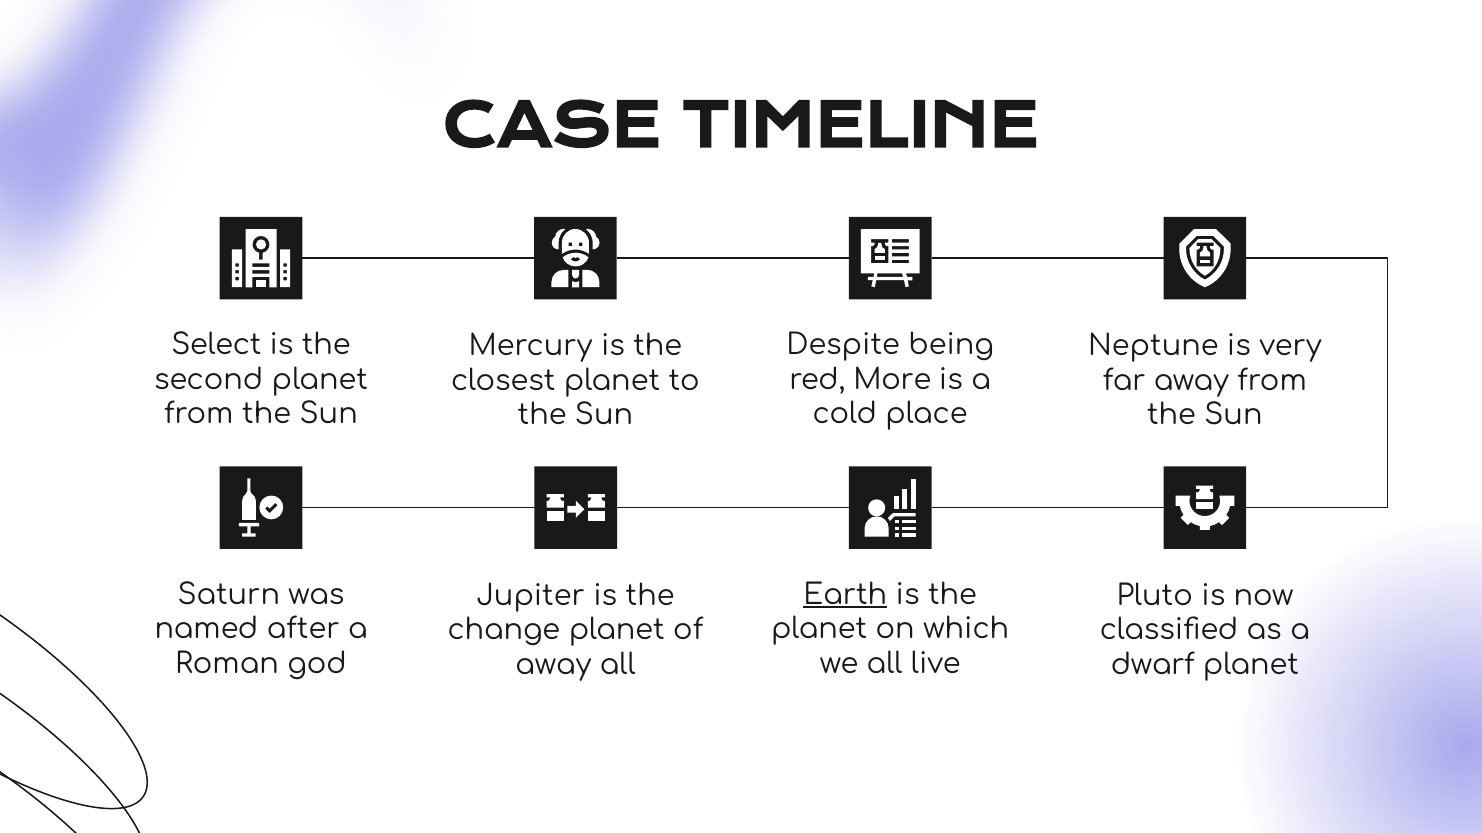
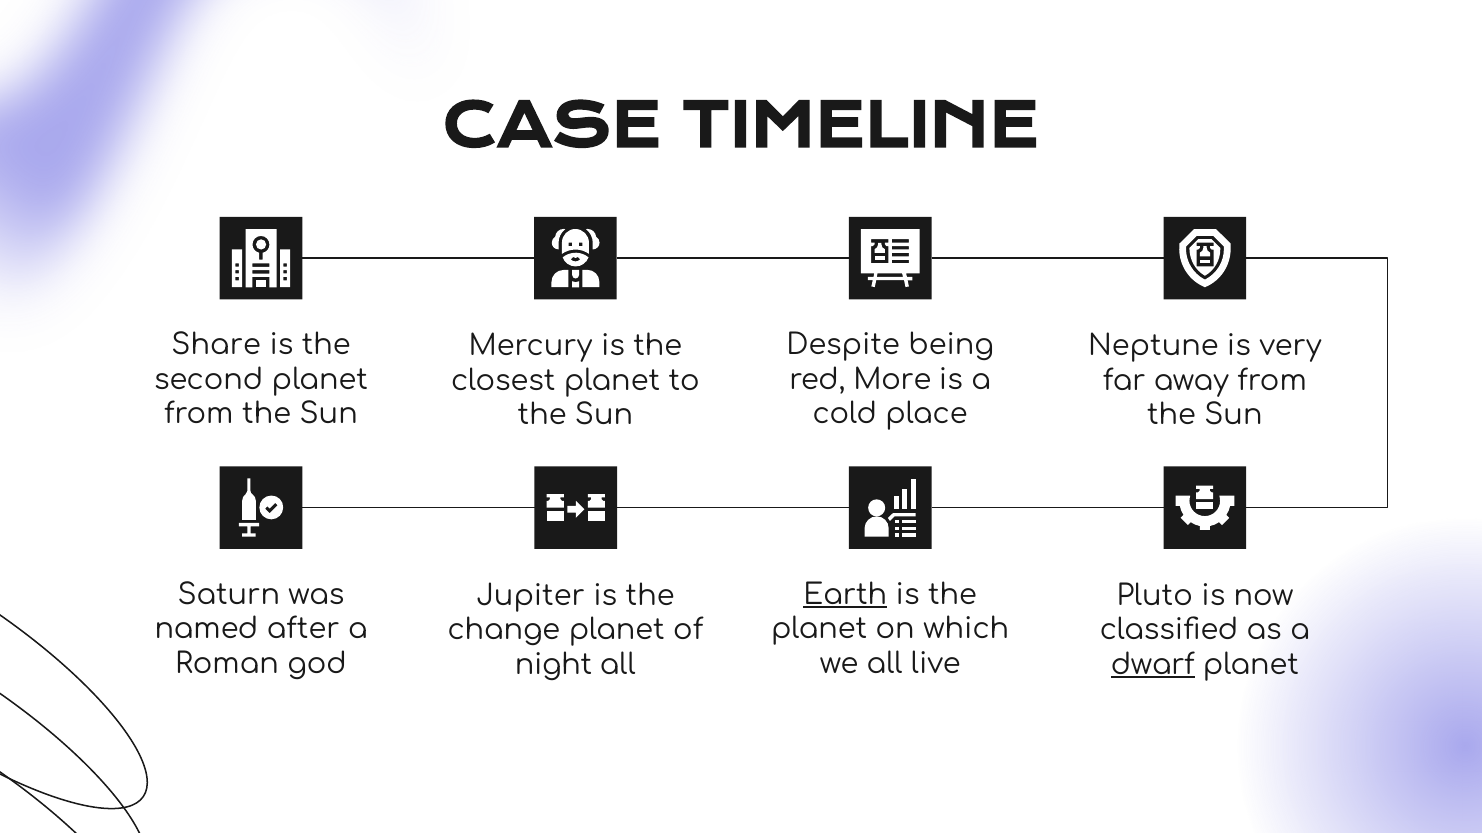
Select: Select -> Share (216, 345)
away: away -> night (553, 665)
dwarf underline: none -> present (1153, 665)
